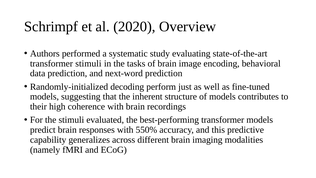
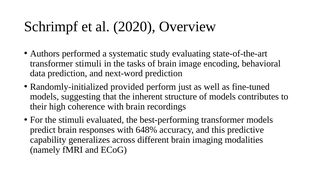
decoding: decoding -> provided (127, 87)
550%: 550% -> 648% (146, 130)
